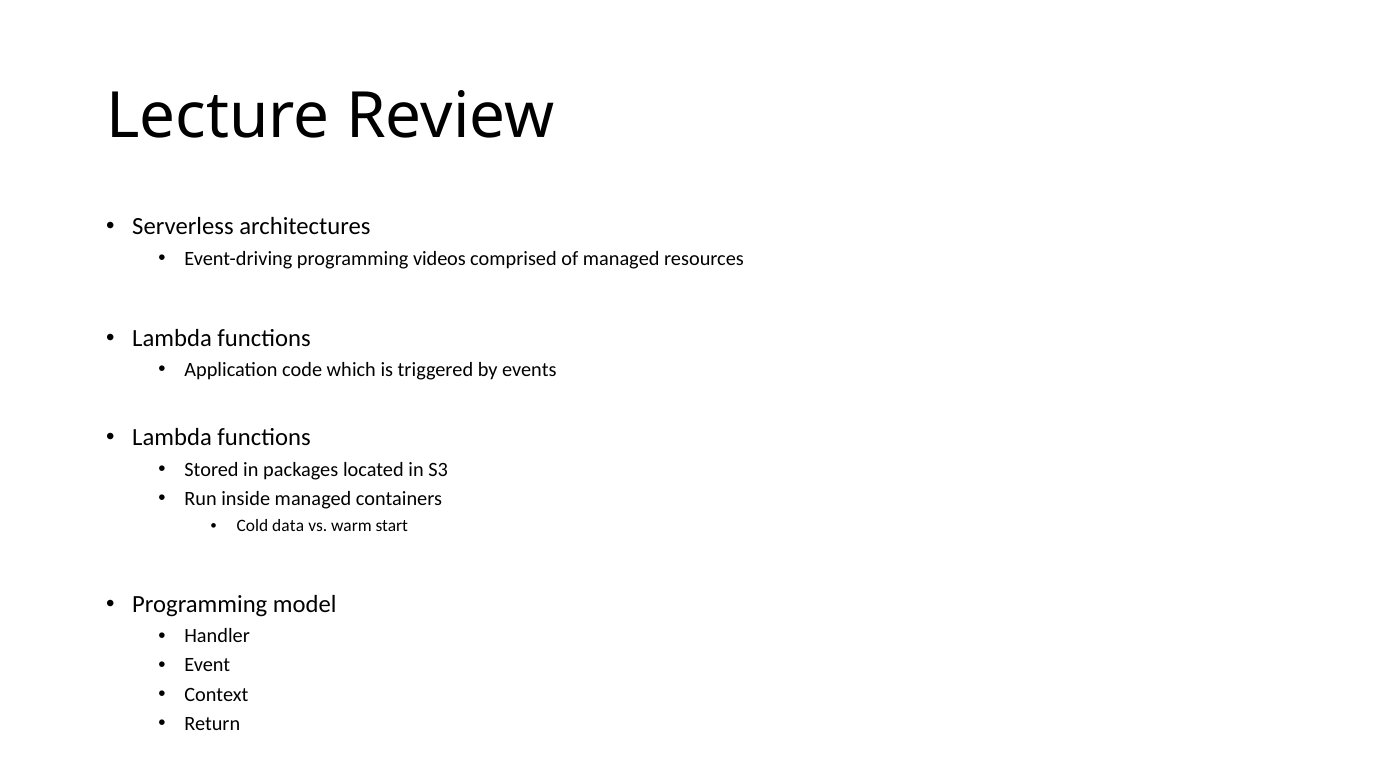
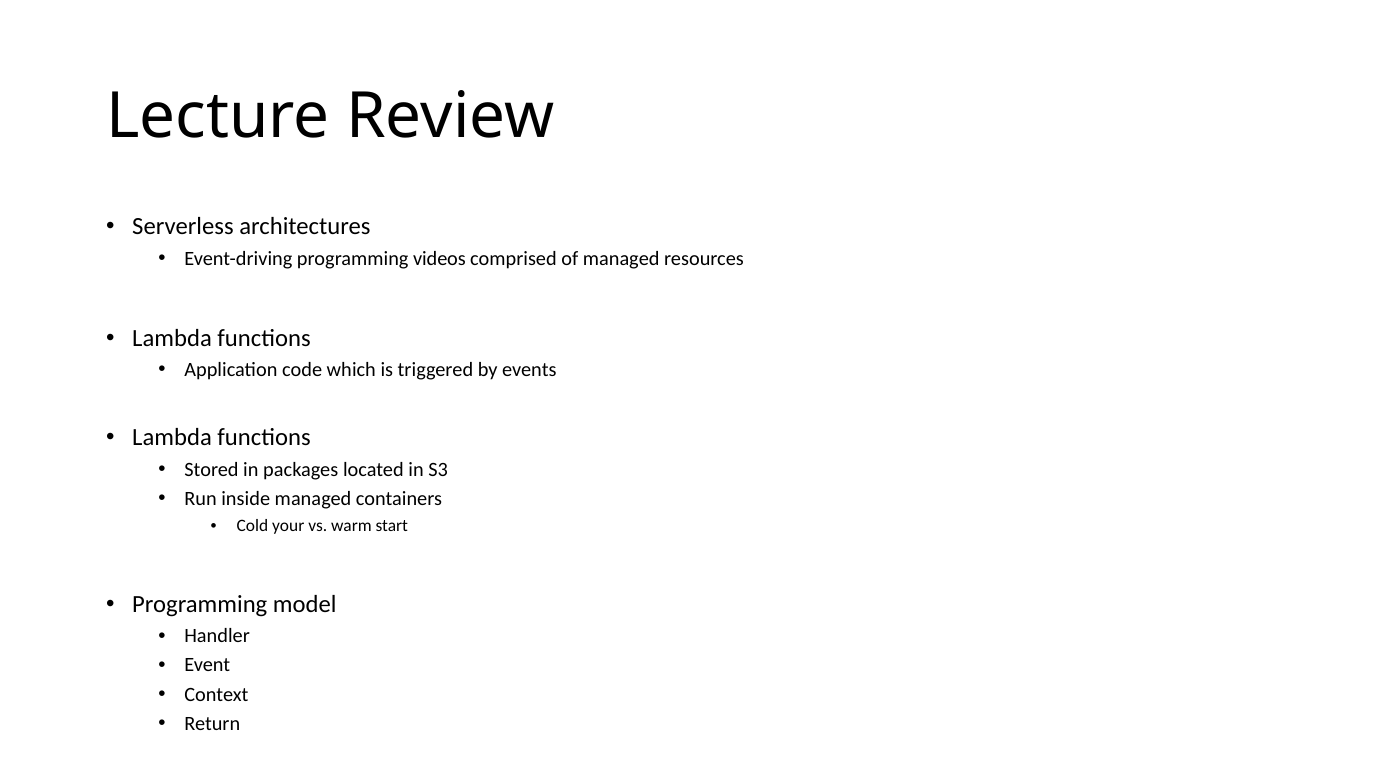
data: data -> your (288, 526)
